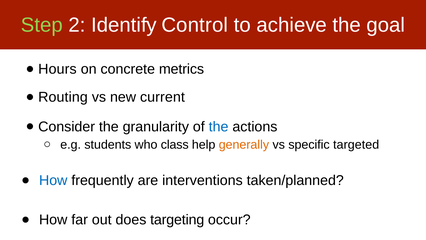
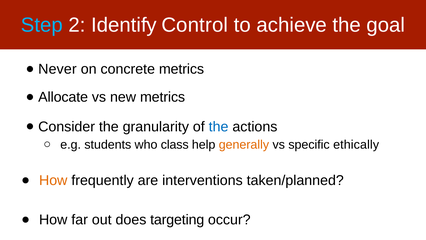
Step colour: light green -> light blue (42, 25)
Hours: Hours -> Never (57, 69)
Routing: Routing -> Allocate (63, 97)
new current: current -> metrics (163, 97)
targeted: targeted -> ethically (356, 145)
How colour: blue -> orange (53, 180)
